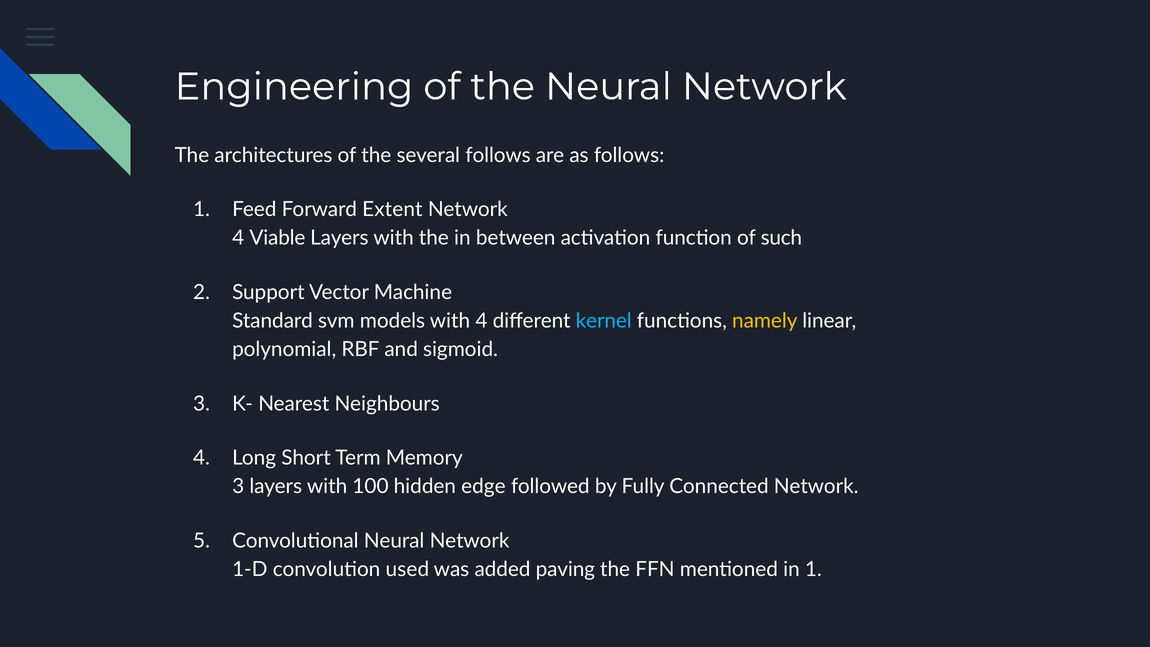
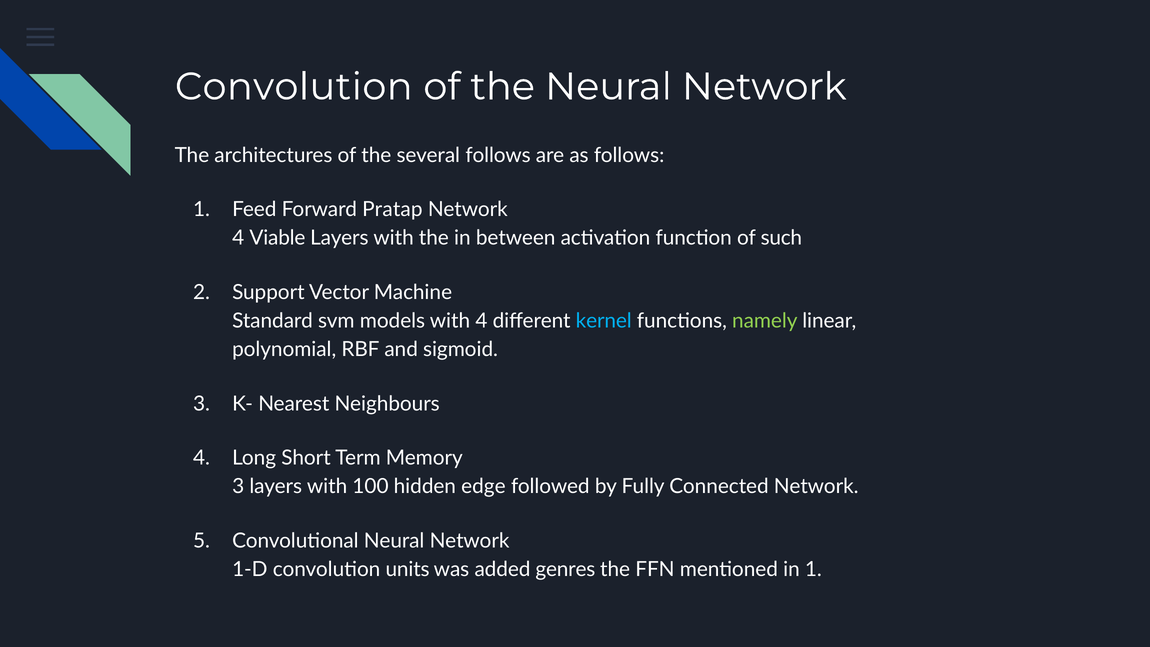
Engineering: Engineering -> Convolution (294, 87)
Extent: Extent -> Pratap (392, 209)
namely colour: yellow -> light green (765, 321)
used: used -> units (408, 569)
paving: paving -> genres (565, 569)
